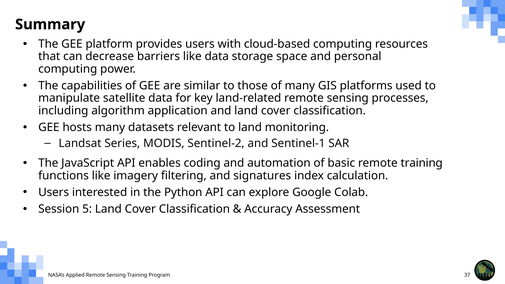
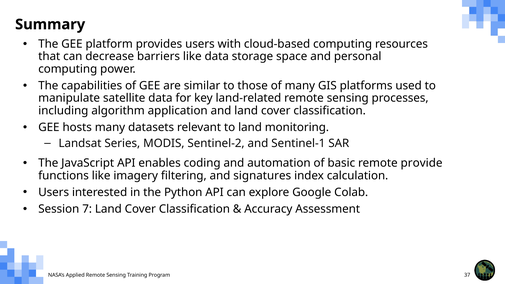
remote training: training -> provide (422, 163)
5: 5 -> 7 (87, 209)
